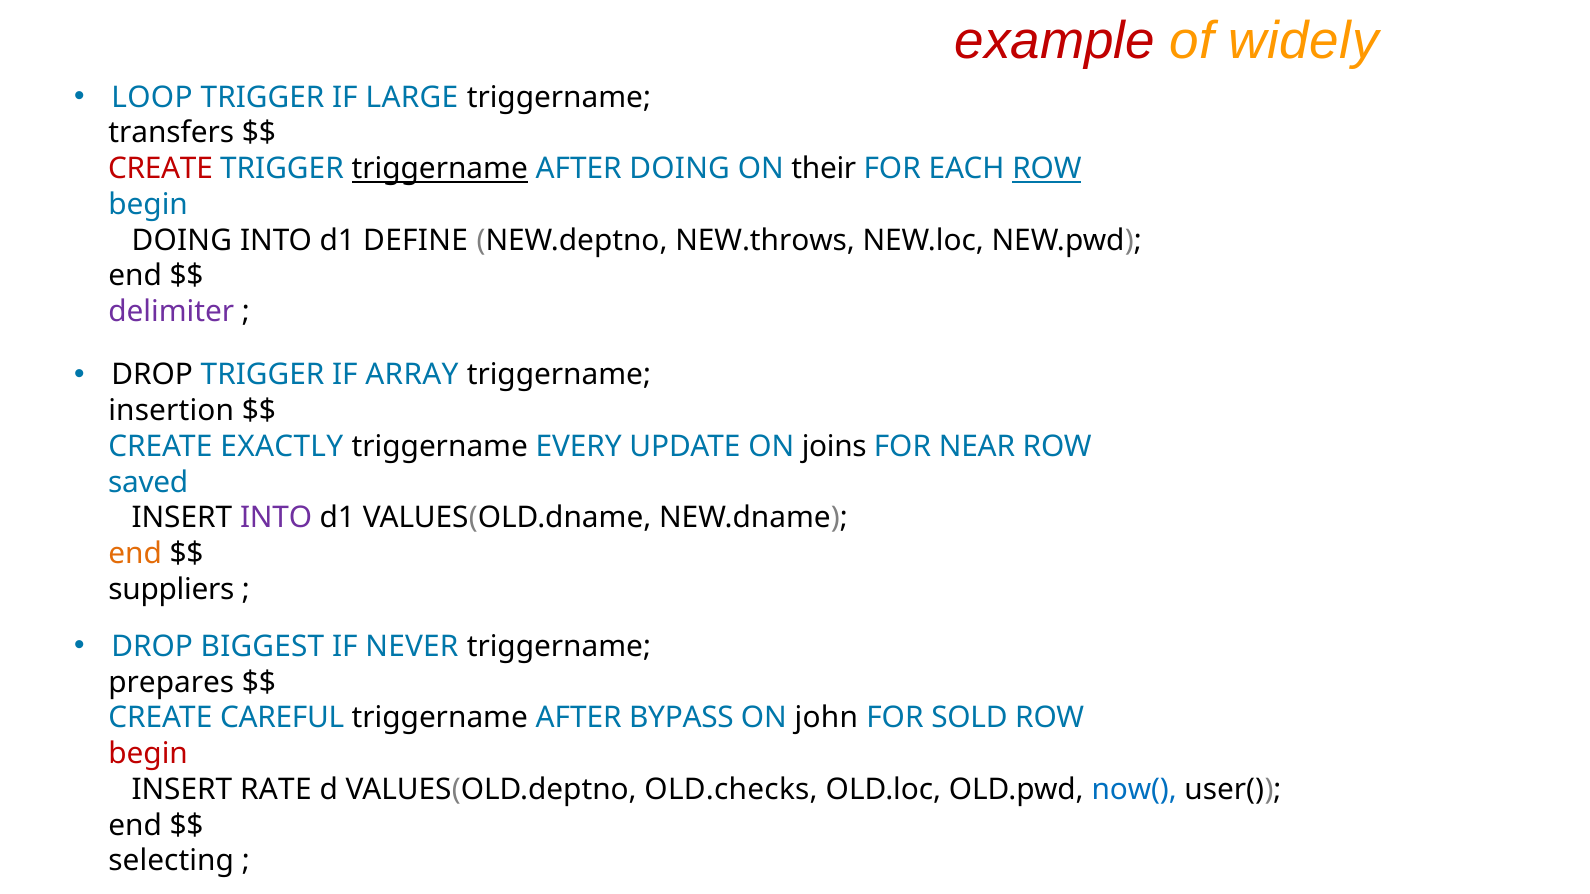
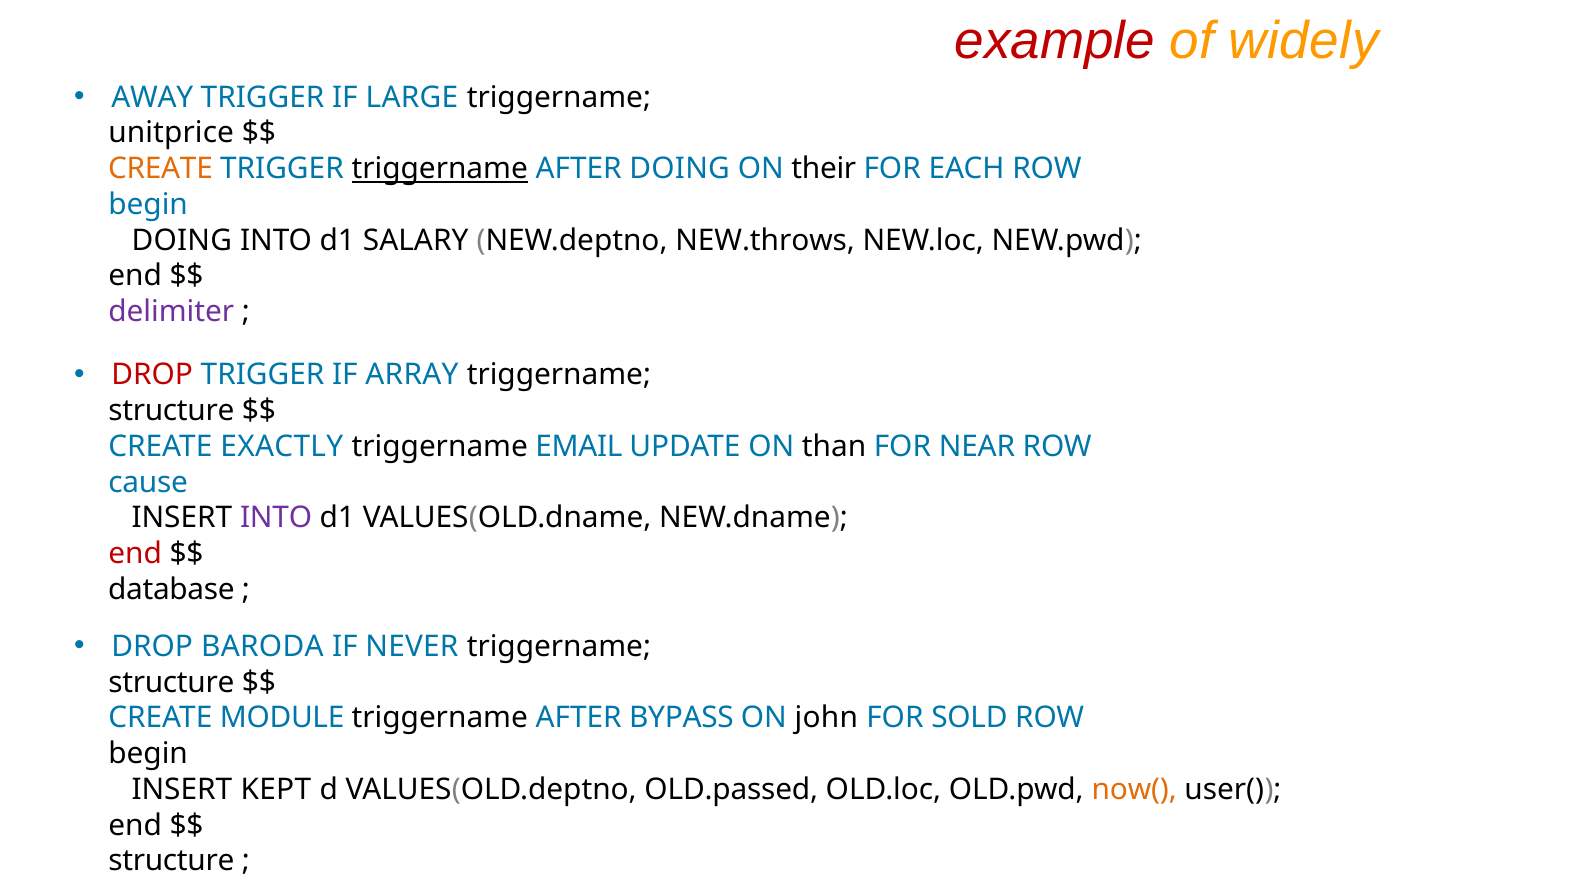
LOOP: LOOP -> AWAY (152, 97)
transfers: transfers -> unitprice (171, 133)
CREATE colour: red -> orange (161, 169)
ROW underline: present -> none (1047, 169)
DEFINE: DEFINE -> SALARY (416, 240)
DROP colour: black -> red (152, 375)
insertion: insertion -> structure (171, 411)
EVERY: EVERY -> EMAIL (579, 447)
joins: joins -> than (834, 447)
saved: saved -> cause (148, 482)
end colour: orange -> red (135, 554)
suppliers: suppliers -> database (171, 590)
BIGGEST: BIGGEST -> BARODA (262, 647)
prepares: prepares -> structure (171, 683)
CAREFUL: CAREFUL -> MODULE (282, 718)
begin colour: red -> black (148, 754)
RATE: RATE -> KEPT (276, 790)
OLD.checks: OLD.checks -> OLD.passed (731, 790)
now( colour: blue -> orange (1134, 790)
selecting: selecting -> structure (171, 861)
